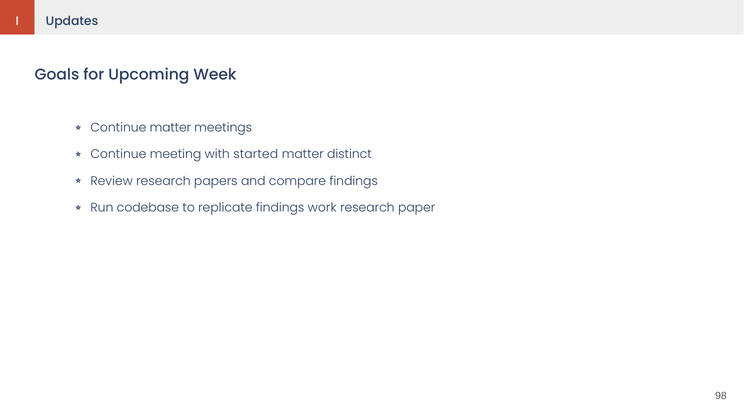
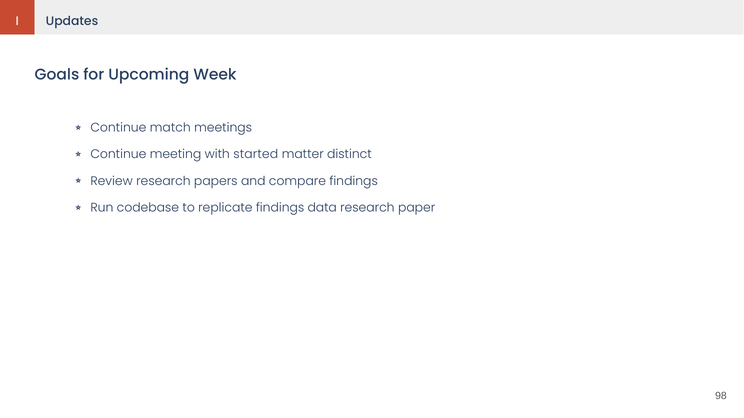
Continue matter: matter -> match (170, 128)
work: work -> data (322, 208)
